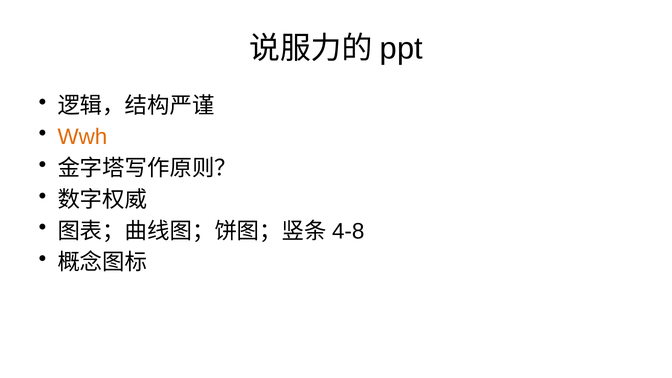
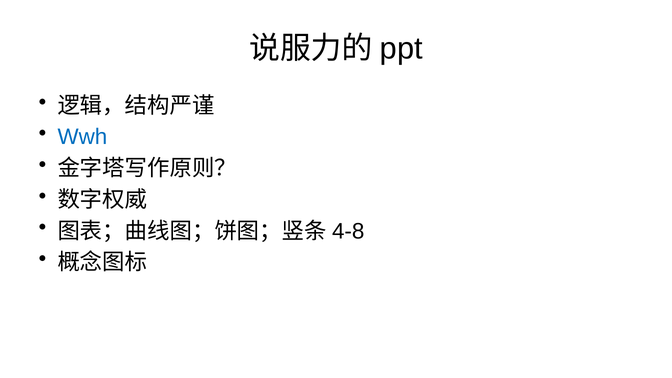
Wwh colour: orange -> blue (82, 137)
